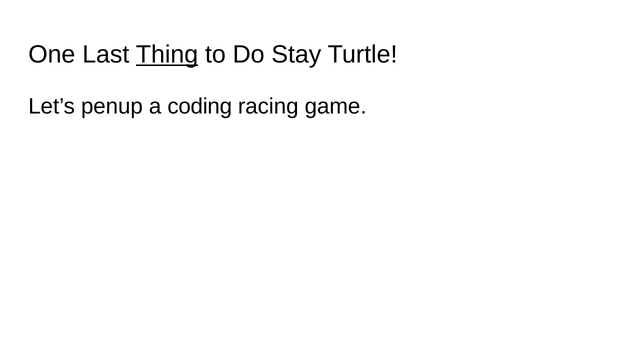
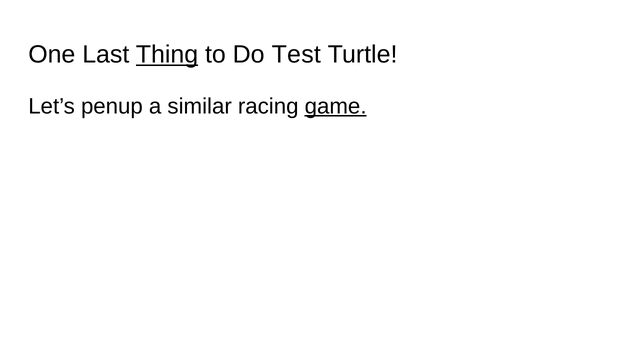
Stay: Stay -> Test (296, 54)
coding: coding -> similar (200, 106)
game underline: none -> present (336, 106)
